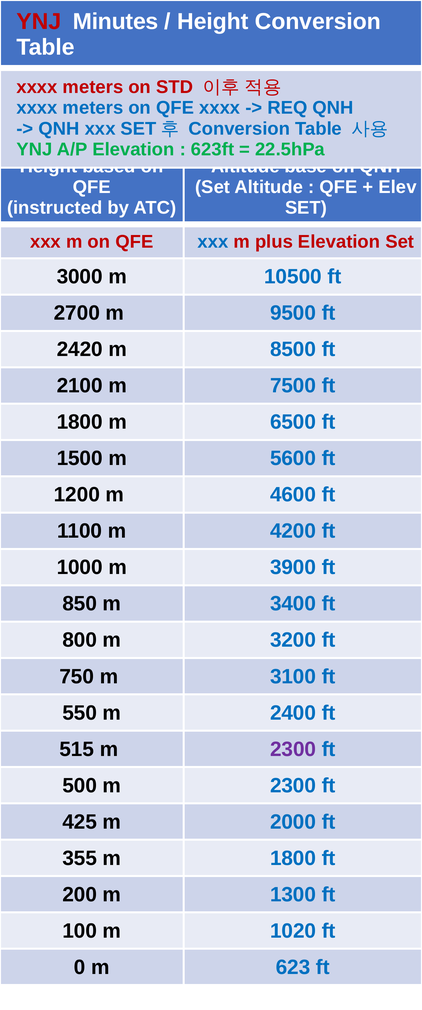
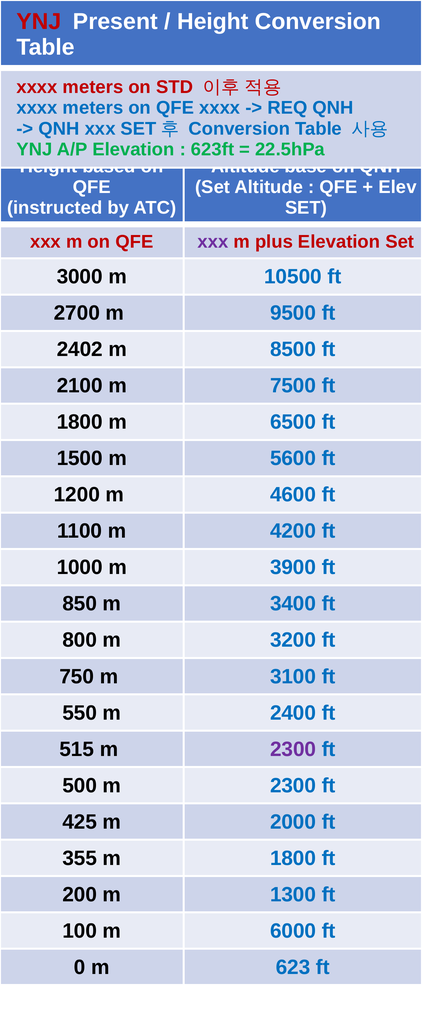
Minutes: Minutes -> Present (115, 21)
xxx colour: blue -> purple (213, 242)
2420: 2420 -> 2402 (80, 349)
1020: 1020 -> 6000 (293, 931)
